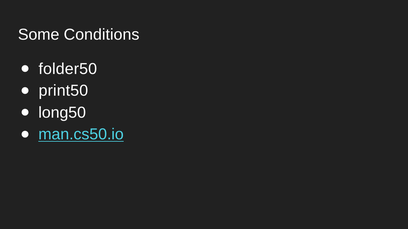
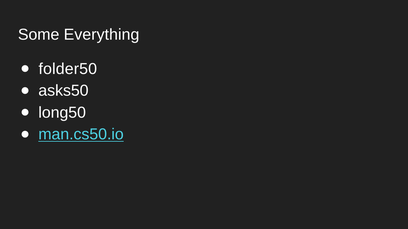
Conditions: Conditions -> Everything (102, 35)
print50: print50 -> asks50 (63, 91)
